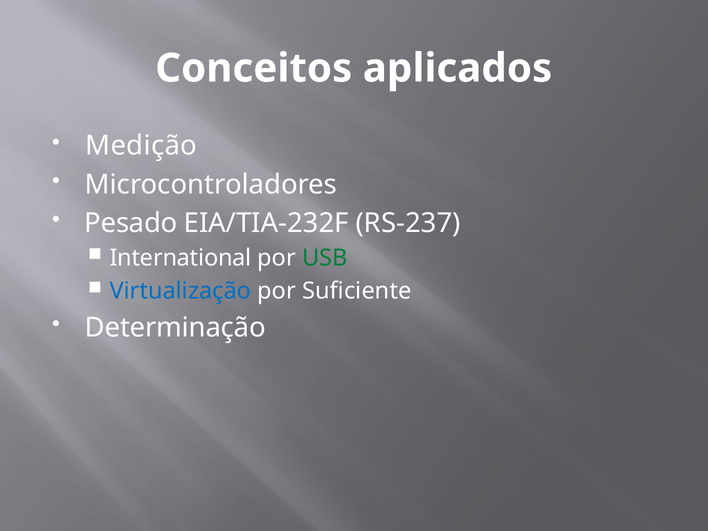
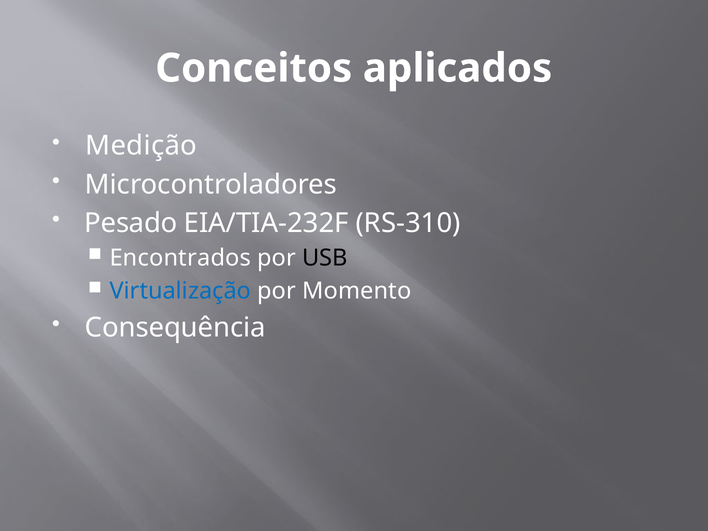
RS-237: RS-237 -> RS-310 (408, 223)
International: International -> Encontrados (180, 258)
USB colour: green -> black (325, 258)
Suficiente: Suficiente -> Momento (357, 291)
Determinação: Determinação -> Consequência (175, 328)
